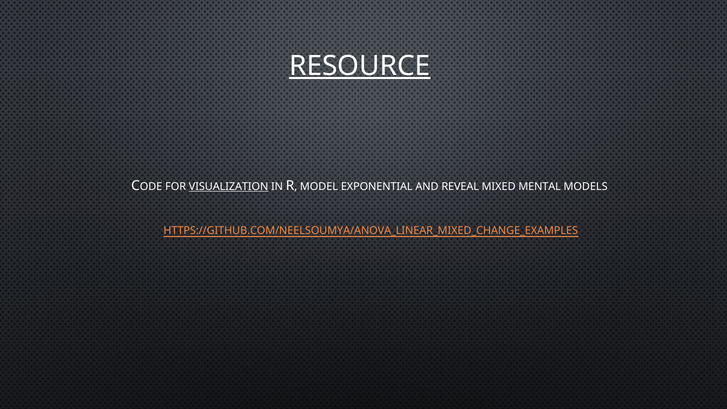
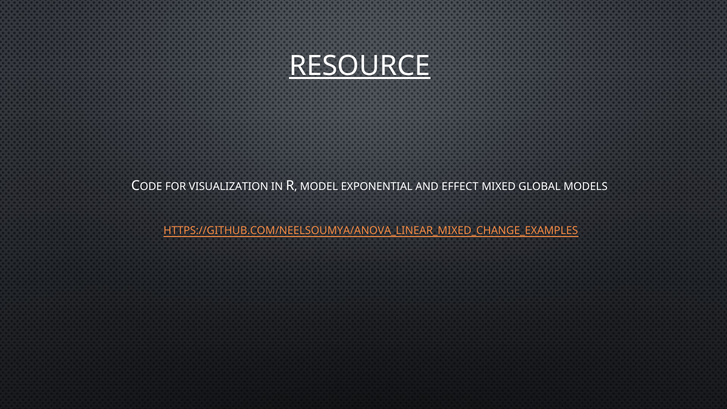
VISUALIZATION underline: present -> none (229, 187)
REVEAL: REVEAL -> EFFECT (460, 187)
MENTAL: MENTAL -> GLOBAL (540, 187)
